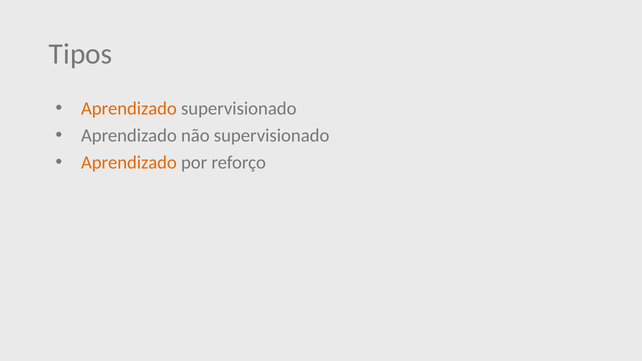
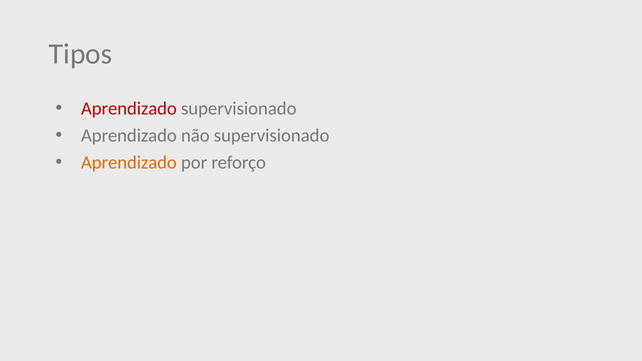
Aprendizado colour: orange -> red (129, 109)
